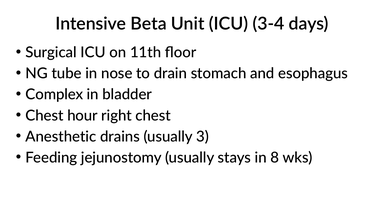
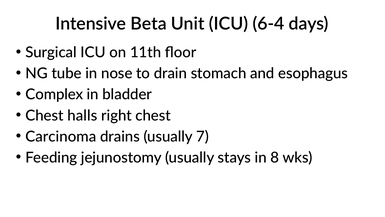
3-4: 3-4 -> 6-4 (268, 24)
hour: hour -> halls (82, 115)
Anesthetic: Anesthetic -> Carcinoma (61, 136)
3: 3 -> 7 (202, 136)
